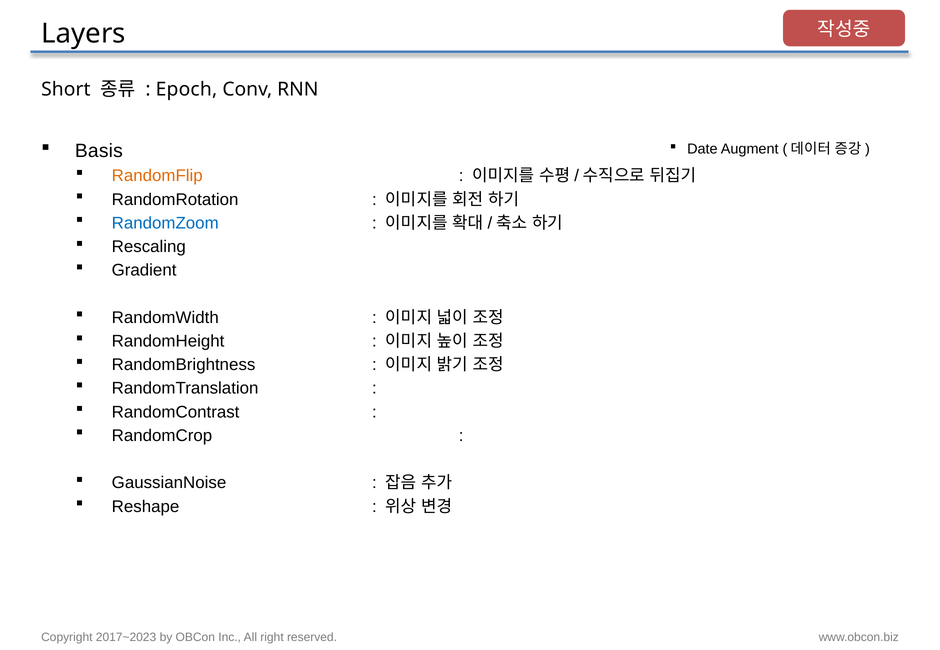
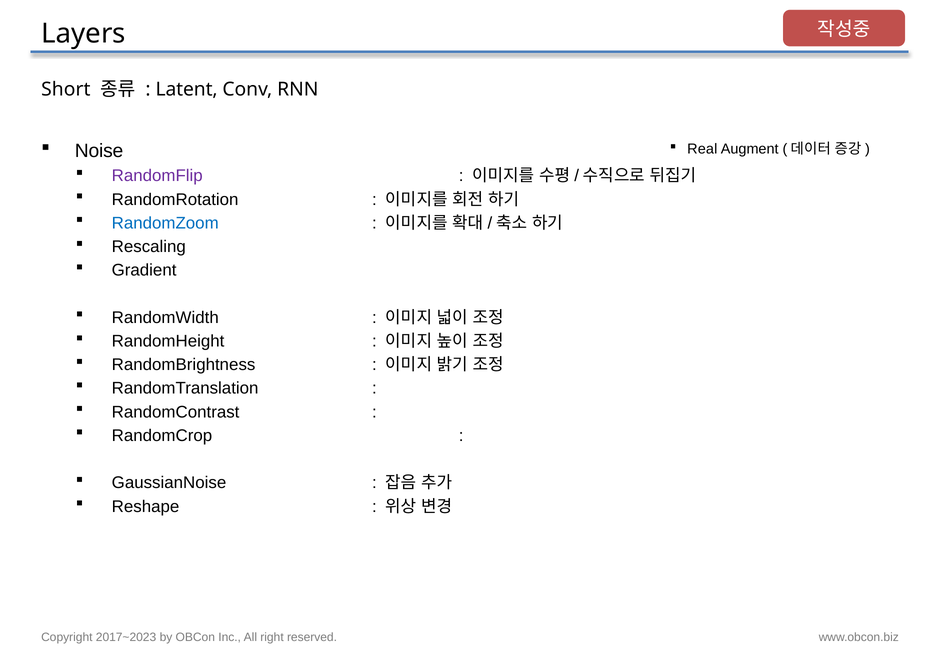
Epoch: Epoch -> Latent (187, 90)
Basis: Basis -> Noise (99, 151)
Date: Date -> Real (702, 149)
RandomFlip colour: orange -> purple (157, 176)
